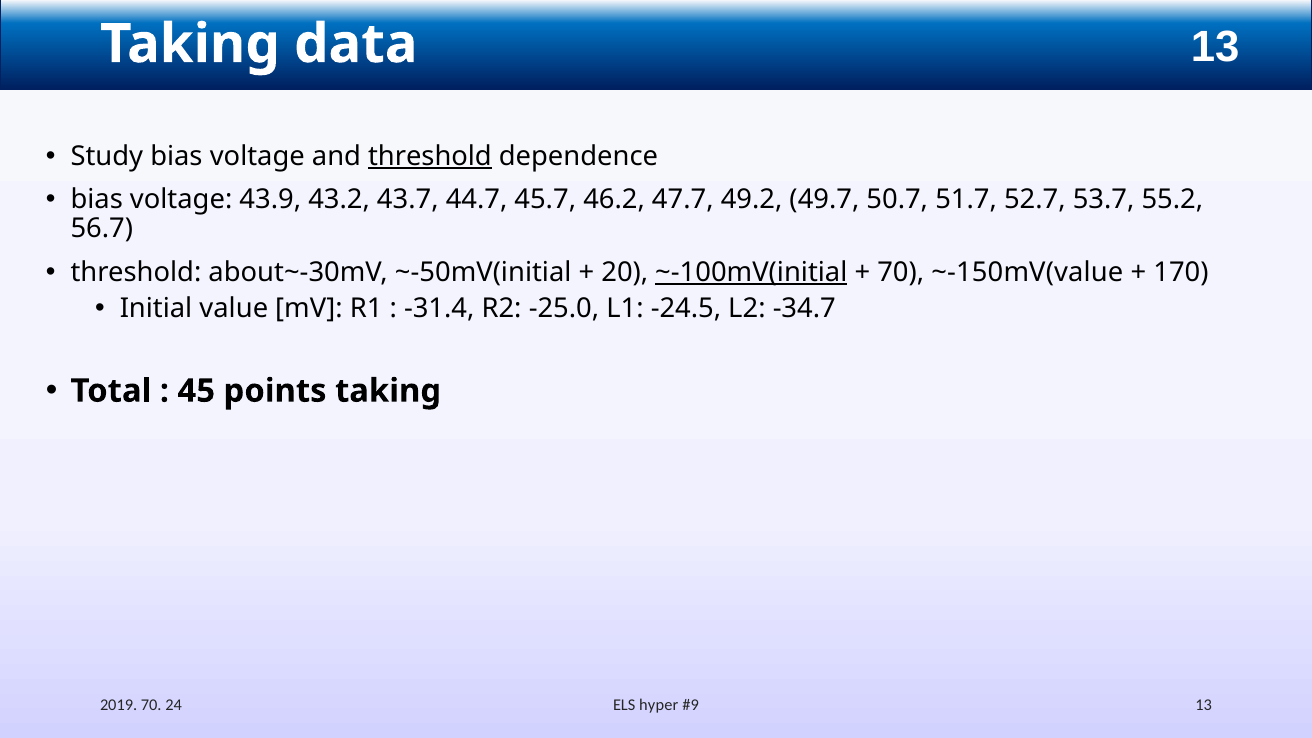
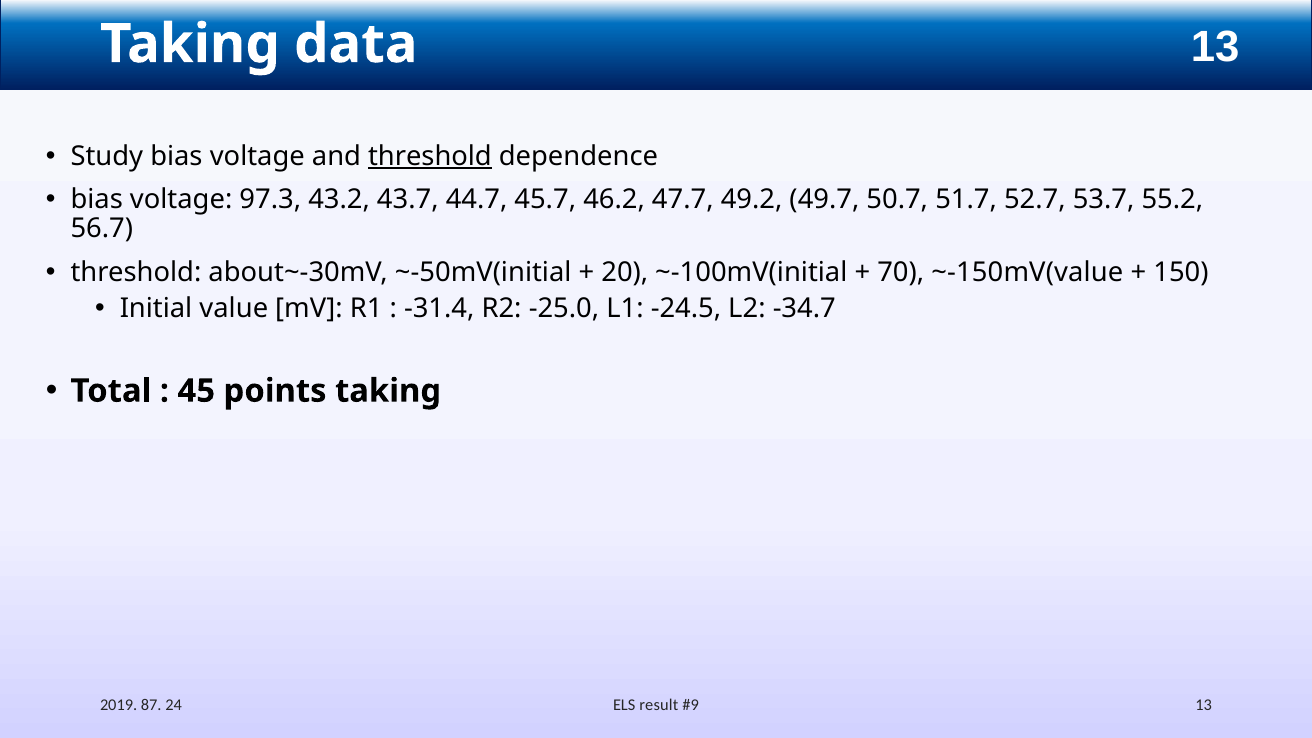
43.9: 43.9 -> 97.3 (270, 199)
~-100mV(initial underline: present -> none (751, 272)
170: 170 -> 150 (1181, 272)
2019 70: 70 -> 87 (151, 705)
hyper: hyper -> result (659, 705)
